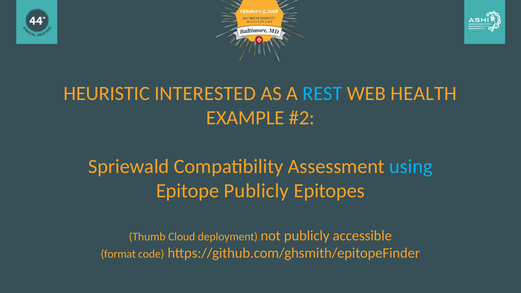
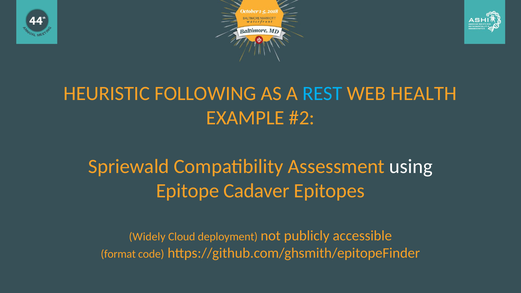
INTERESTED: INTERESTED -> FOLLOWING (205, 94)
using colour: light blue -> white (411, 167)
Epitope Publicly: Publicly -> Cadaver (257, 191)
Thumb: Thumb -> Widely (147, 237)
